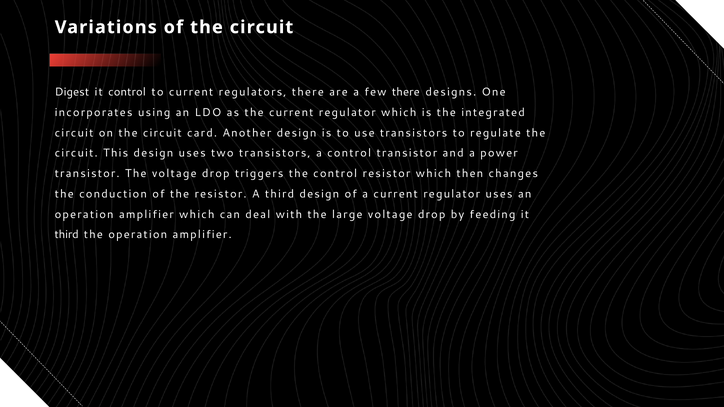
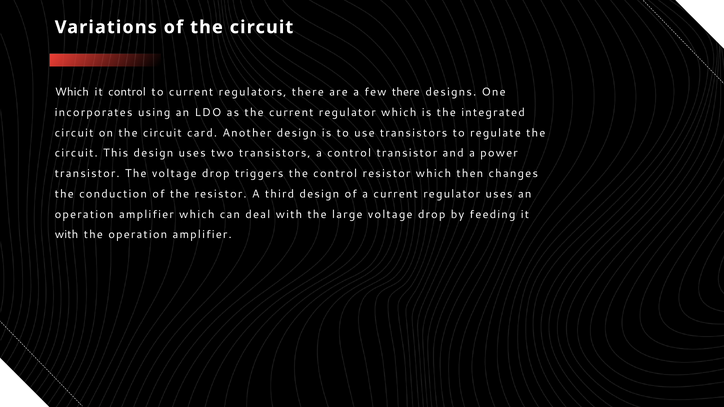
Digest: Digest -> Which (72, 92)
third: third -> with (67, 235)
